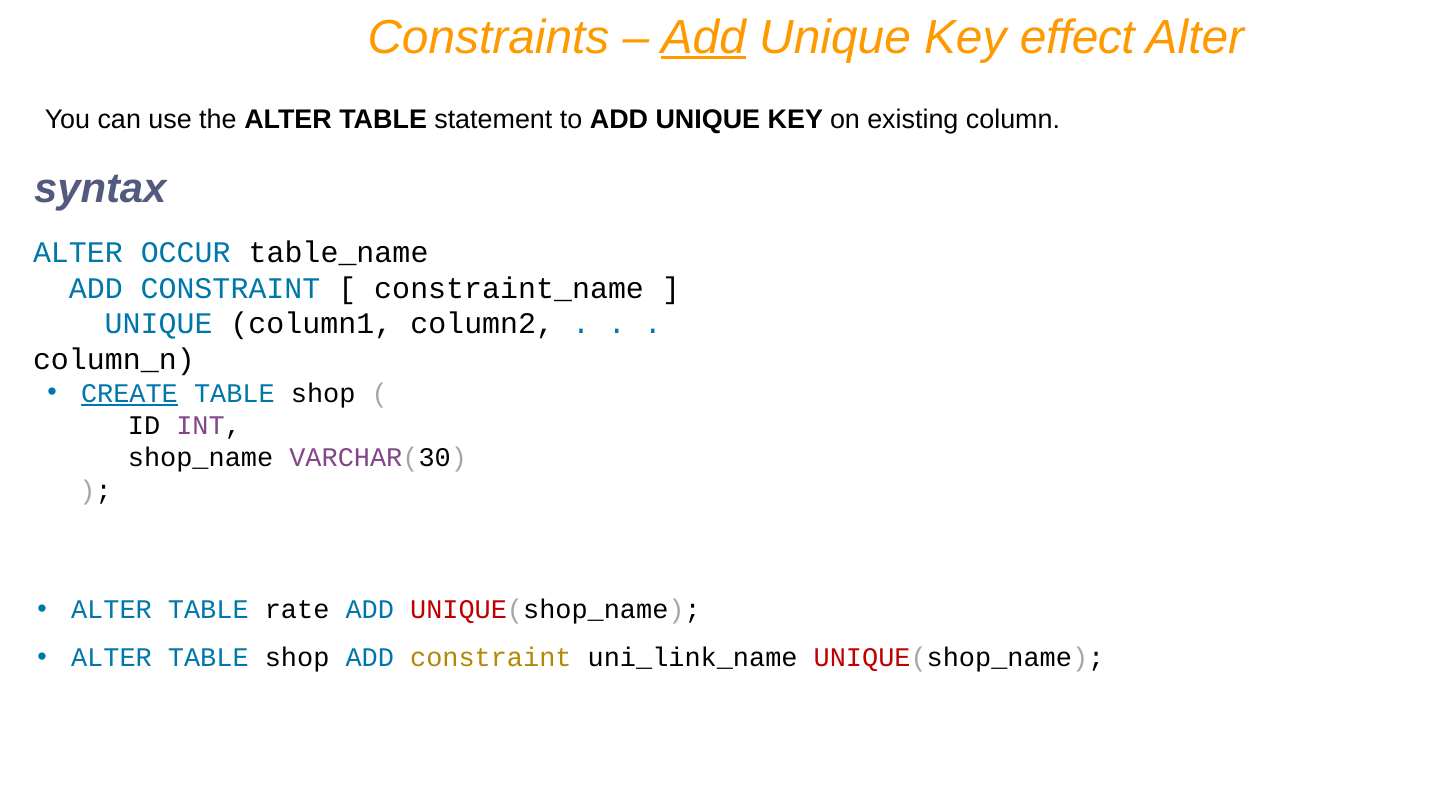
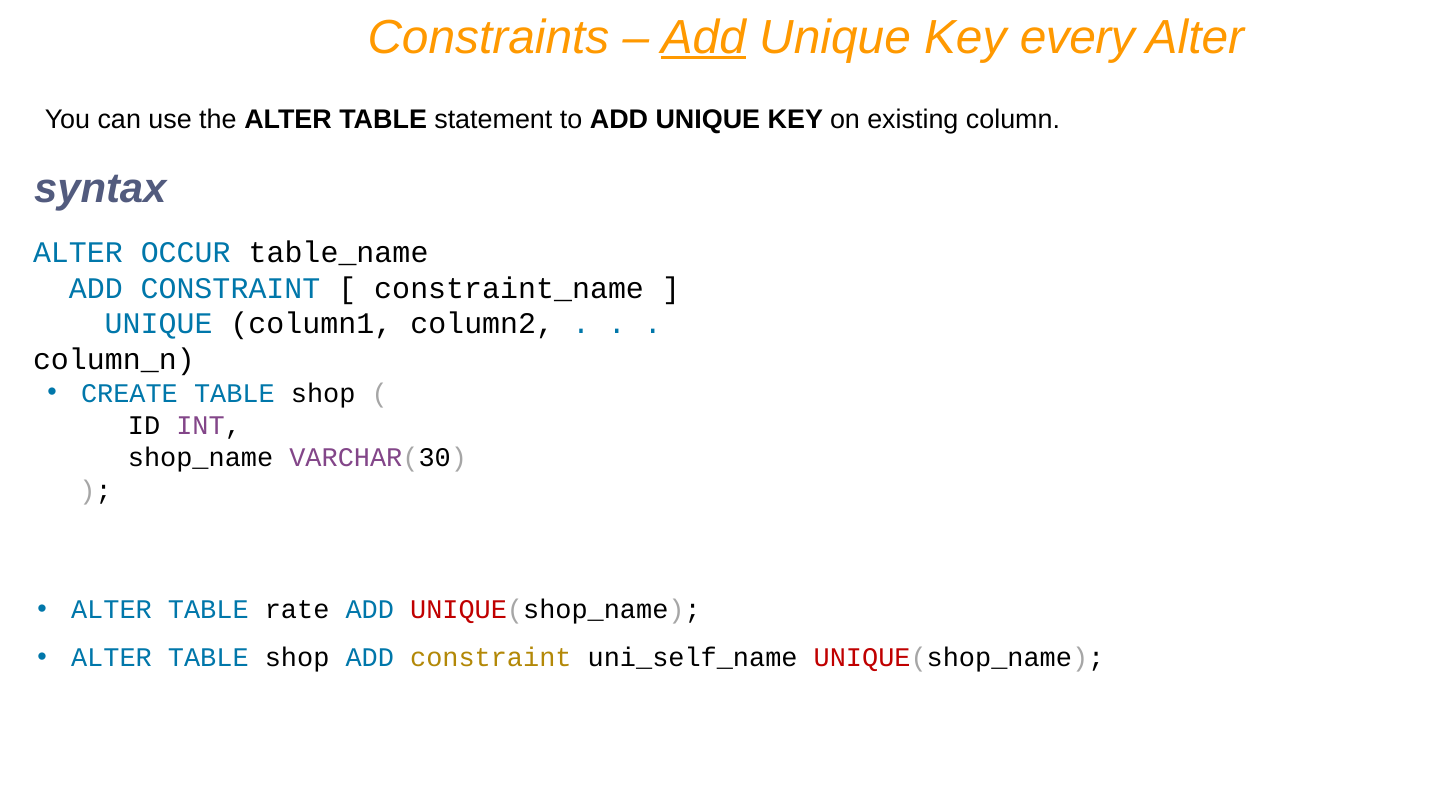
effect: effect -> every (1077, 37)
CREATE underline: present -> none (129, 393)
uni_link_name: uni_link_name -> uni_self_name (693, 658)
